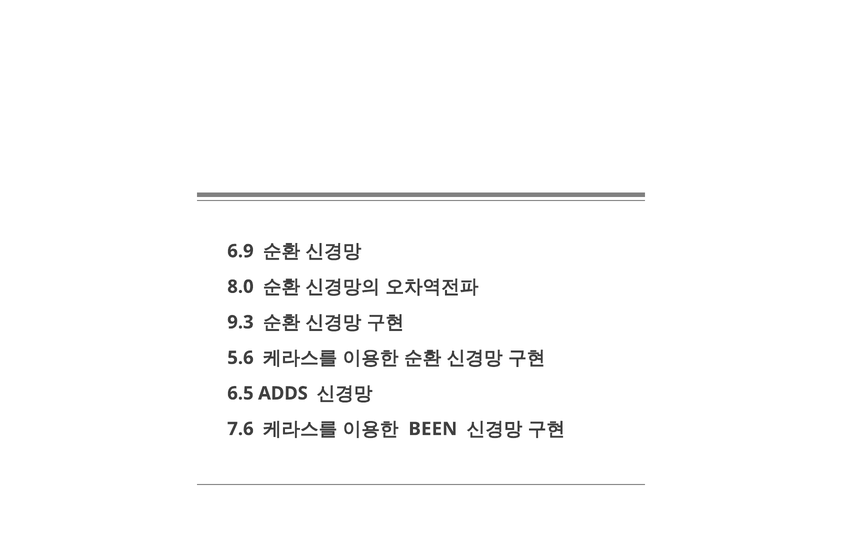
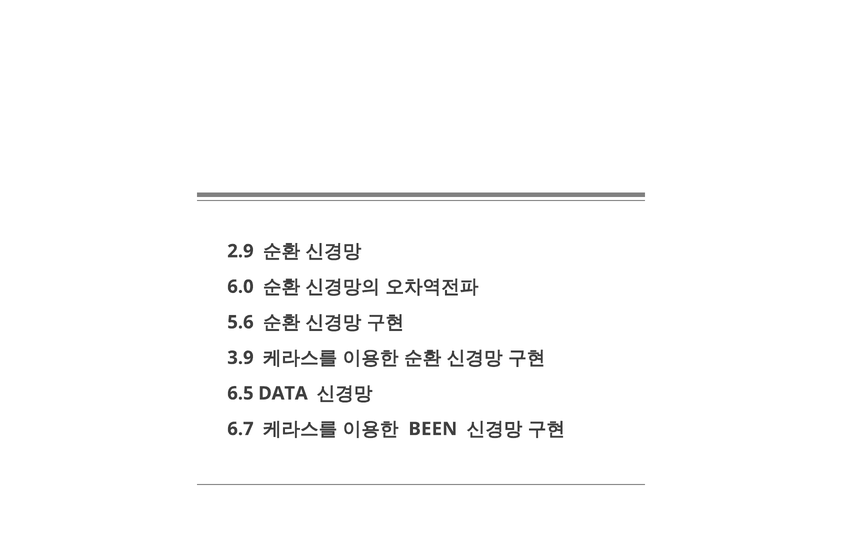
6.9: 6.9 -> 2.9 (240, 251)
8.0: 8.0 -> 6.0 (240, 287)
9.3: 9.3 -> 5.6 (240, 322)
5.6: 5.6 -> 3.9 (240, 358)
ADDS: ADDS -> DATA (283, 393)
7.6: 7.6 -> 6.7 (240, 429)
